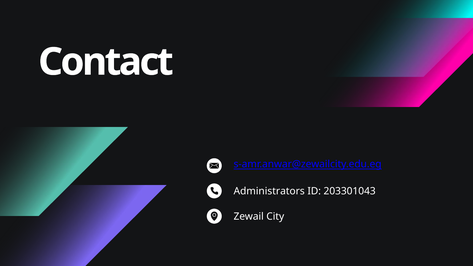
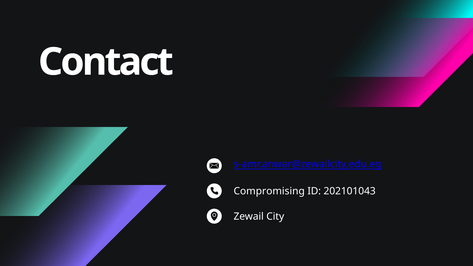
Administrators: Administrators -> Compromising (269, 191)
203301043: 203301043 -> 202101043 (350, 191)
